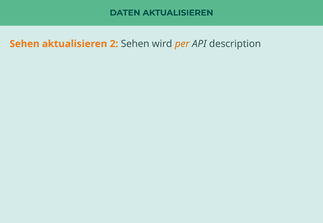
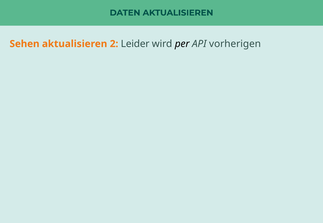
2 Sehen: Sehen -> Leider (135, 44)
per colour: orange -> black (182, 44)
description: description -> vorherigen (235, 44)
